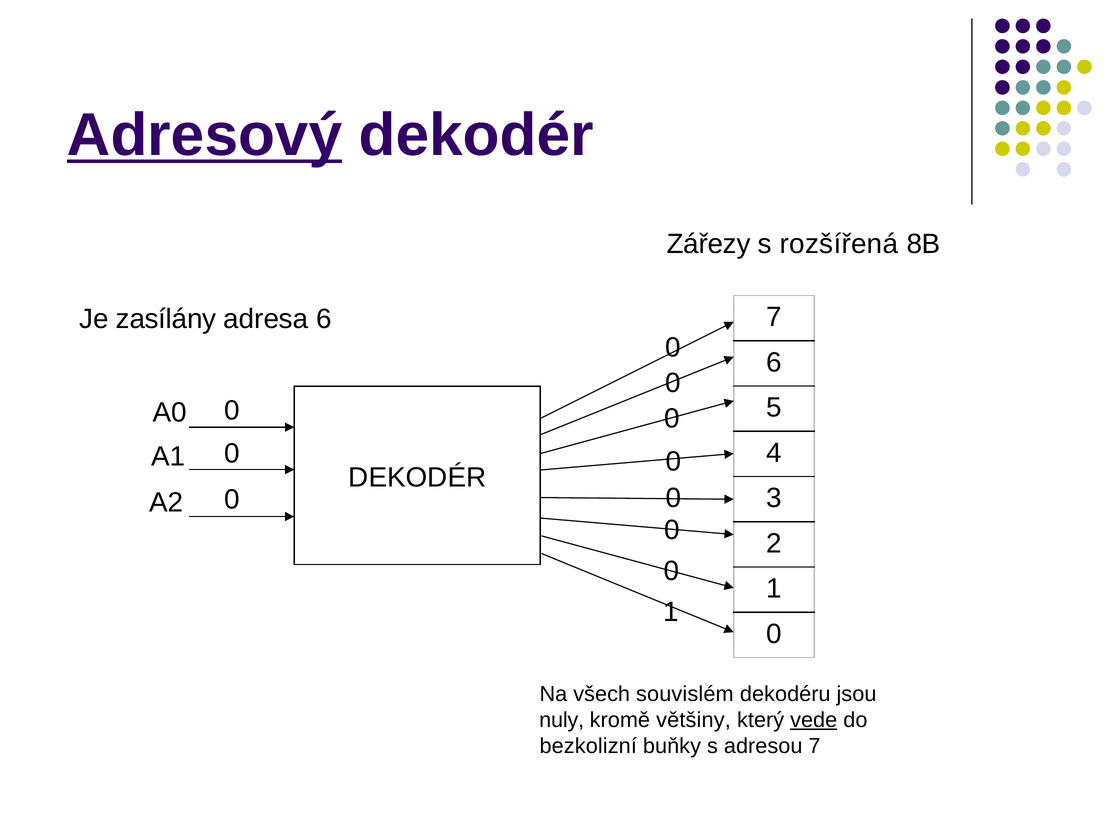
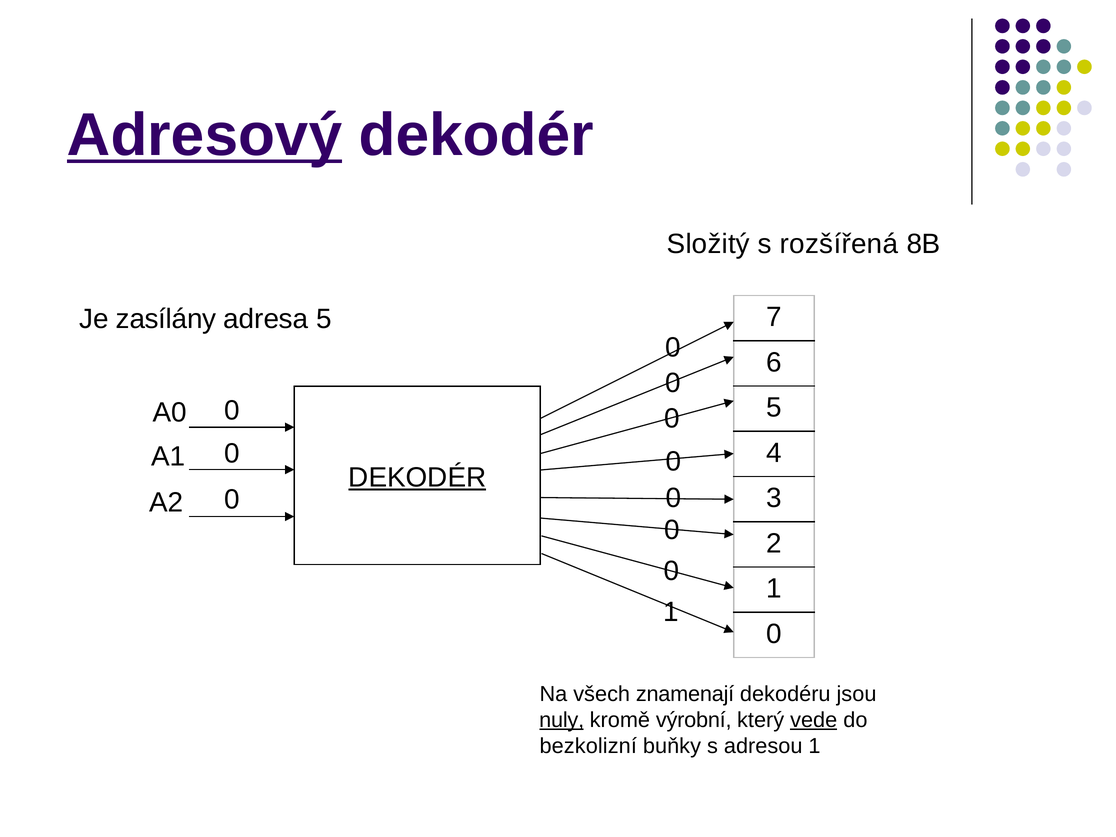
Zářezy: Zářezy -> Složitý (708, 244)
adresa 6: 6 -> 5 (324, 319)
DEKODÉR underline: none -> present (417, 477)
souvislém: souvislém -> znamenají (685, 694)
nuly underline: none -> present (562, 720)
většiny: většiny -> výrobní (694, 720)
adresou 7: 7 -> 1 (815, 746)
